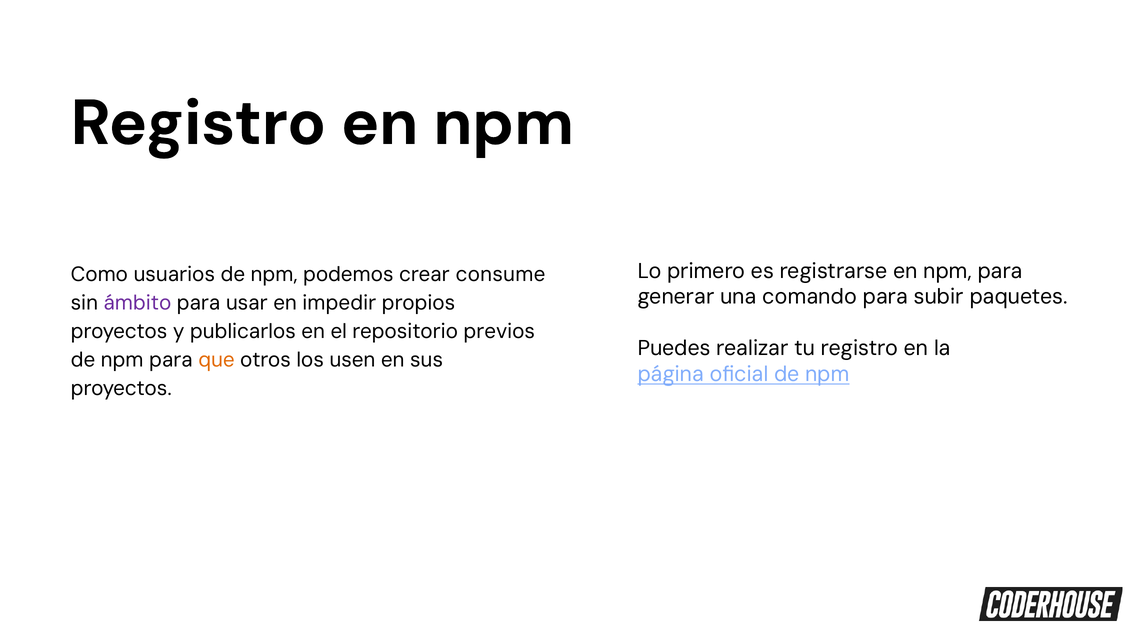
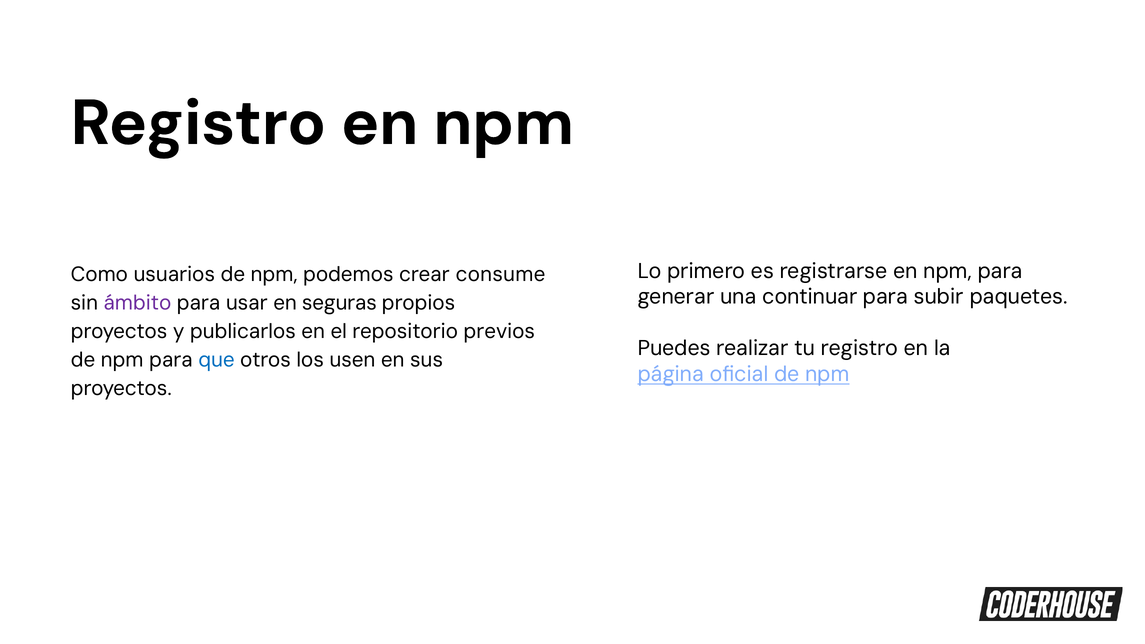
comando: comando -> continuar (810, 297)
impedir: impedir -> seguras (339, 303)
que colour: orange -> blue (216, 360)
